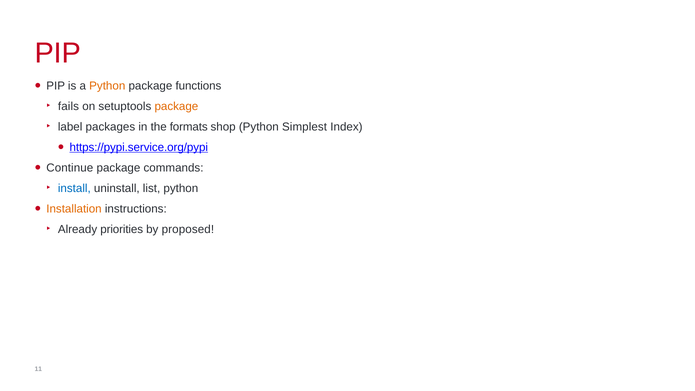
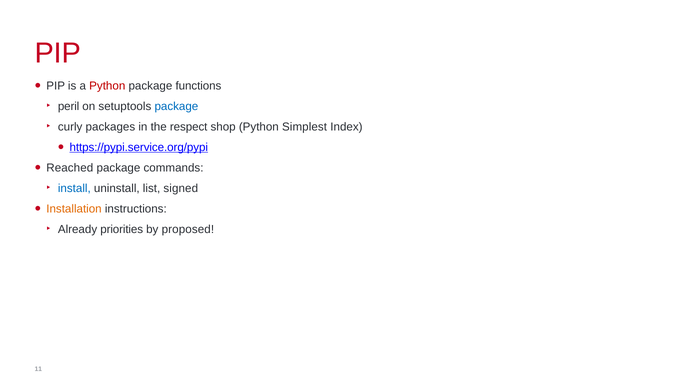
Python colour: orange -> red (107, 86)
fails: fails -> peril (69, 106)
package colour: orange -> blue (176, 106)
label: label -> curly (70, 127)
formats: formats -> respect (189, 127)
Continue: Continue -> Reached (70, 168)
list python: python -> signed (181, 188)
